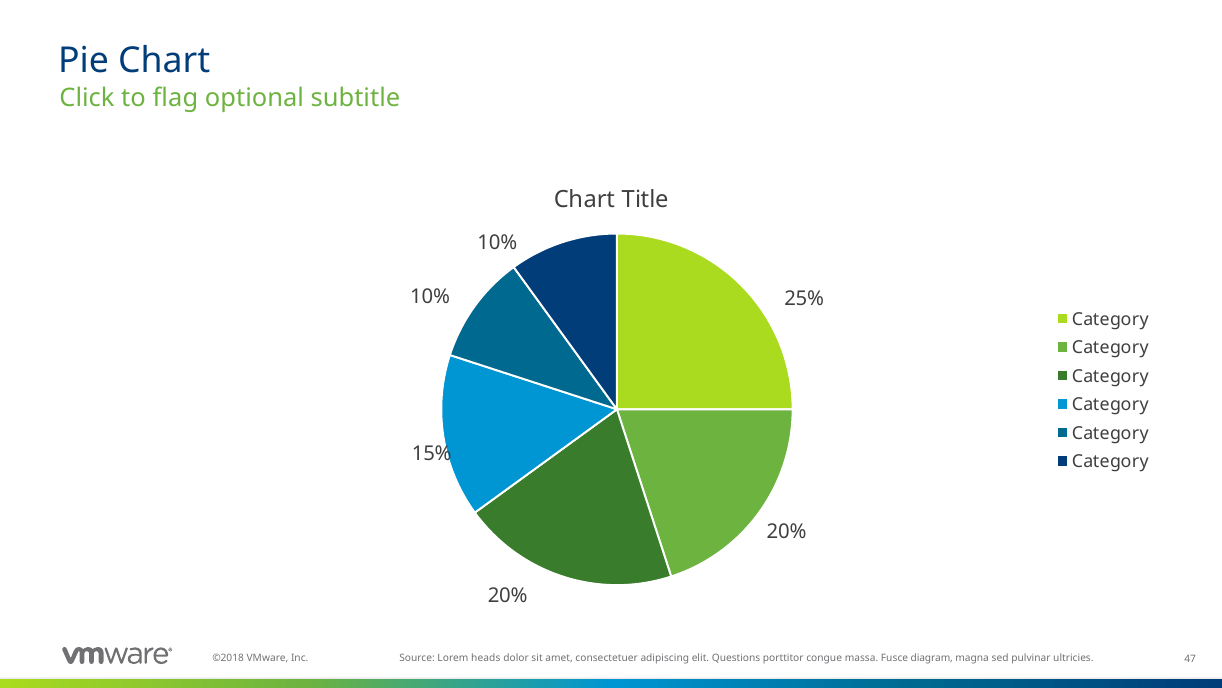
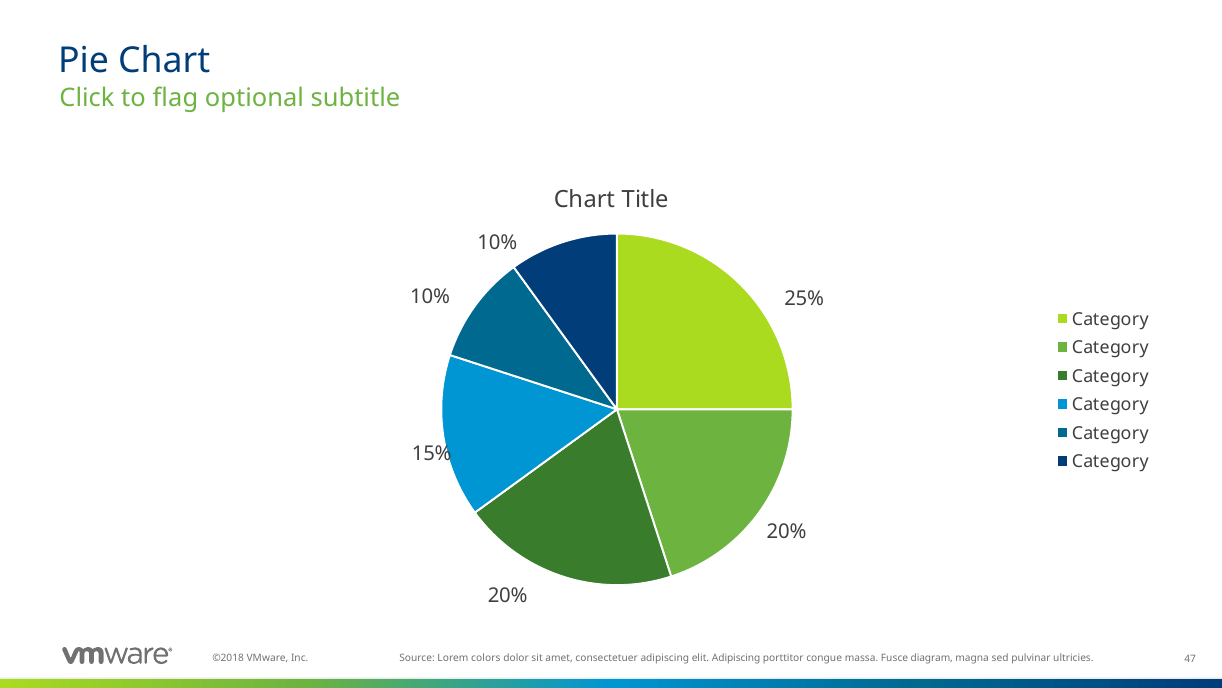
heads: heads -> colors (486, 657)
elit Questions: Questions -> Adipiscing (736, 657)
